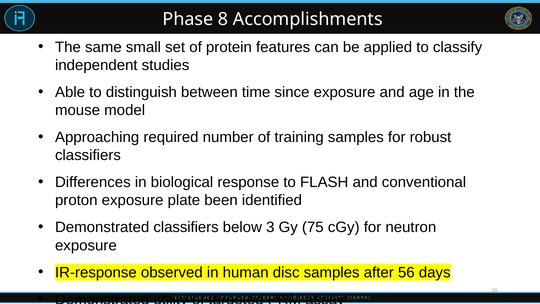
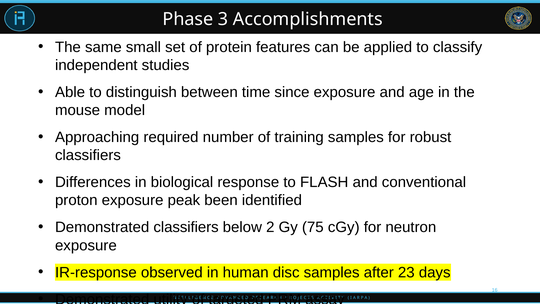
8: 8 -> 3 (223, 19)
plate: plate -> peak (184, 200)
3: 3 -> 2 (270, 227)
56: 56 -> 23 (406, 272)
